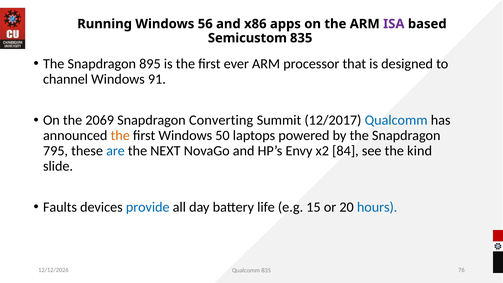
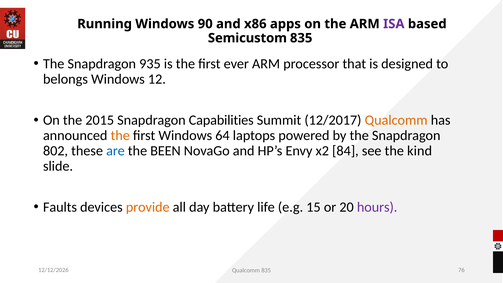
56: 56 -> 90 (205, 24)
895: 895 -> 935 (150, 64)
channel: channel -> belongs (65, 79)
91: 91 -> 12 (157, 79)
2069: 2069 -> 2015 (100, 120)
Converting: Converting -> Capabilities (221, 120)
Qualcomm colour: blue -> orange (396, 120)
50: 50 -> 64 (222, 135)
795: 795 -> 802 (56, 151)
NEXT: NEXT -> BEEN (165, 151)
provide colour: blue -> orange (148, 207)
hours colour: blue -> purple (377, 207)
